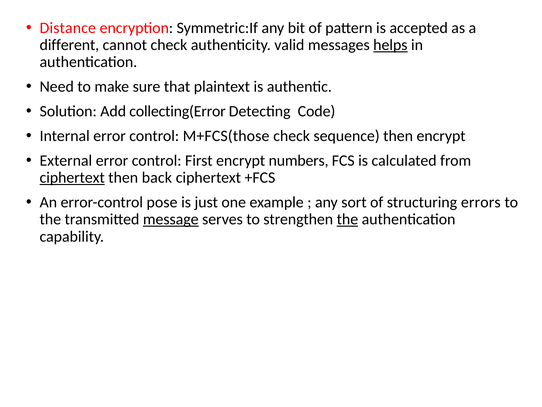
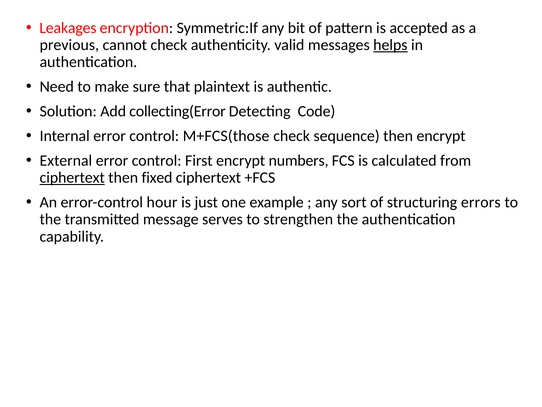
Distance: Distance -> Leakages (68, 28)
different: different -> previous (69, 45)
back: back -> fixed (157, 177)
pose: pose -> hour (162, 202)
message underline: present -> none (171, 219)
the underline: present -> none (347, 219)
